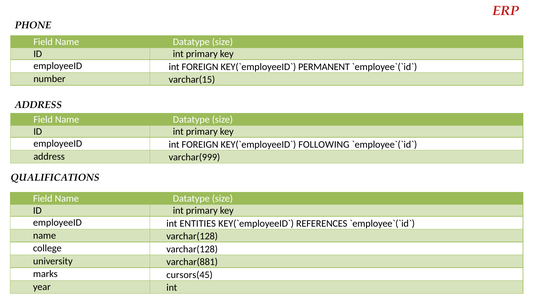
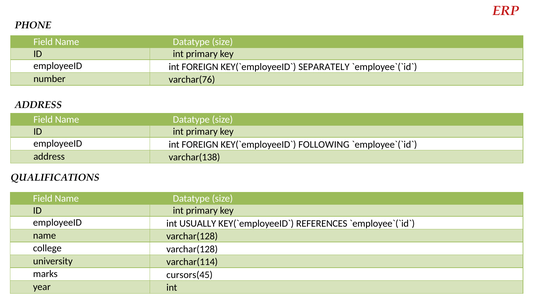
PERMANENT: PERMANENT -> SEPARATELY (324, 67)
varchar(15: varchar(15 -> varchar(76 (192, 80)
varchar(999: varchar(999 -> varchar(138 (194, 157)
ENTITIES: ENTITIES -> USUALLY (198, 223)
varchar(881: varchar(881 -> varchar(114 (192, 262)
